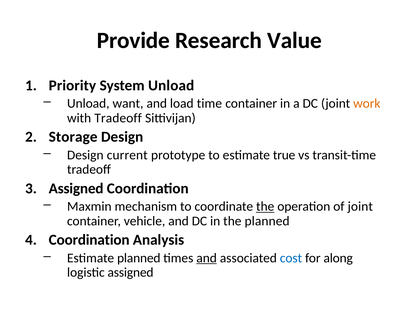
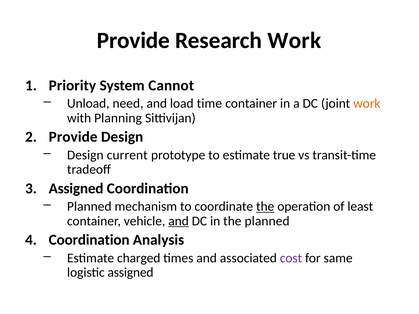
Research Value: Value -> Work (294, 40)
System Unload: Unload -> Cannot (171, 86)
want: want -> need (128, 104)
with Tradeoff: Tradeoff -> Planning (118, 118)
Storage: Storage -> Provide (73, 137)
Maxmin: Maxmin -> Planned (89, 207)
of joint: joint -> least (360, 207)
and underline: none -> present (179, 221)
Estimate planned: planned -> charged (139, 258)
and underline: present -> none (207, 258)
cost colour: blue -> purple (291, 258)
along: along -> same (338, 258)
